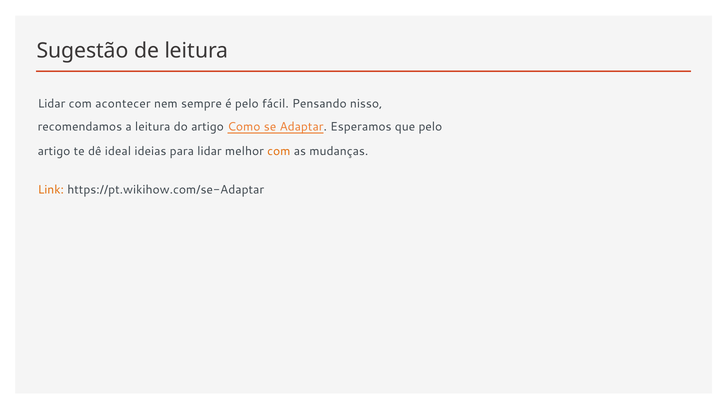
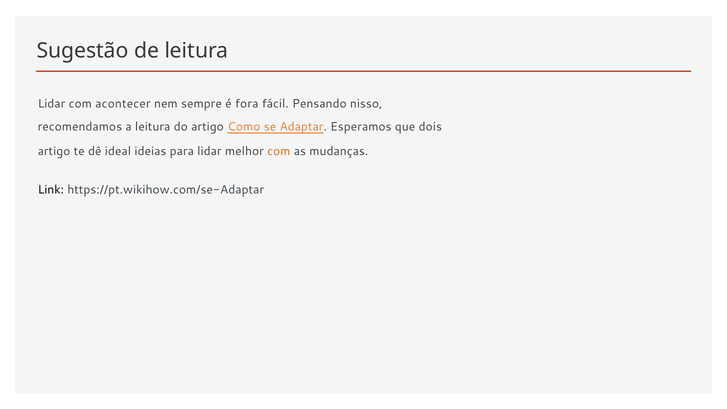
é pelo: pelo -> fora (247, 104)
que pelo: pelo -> dois (430, 127)
Link colour: orange -> black (51, 190)
